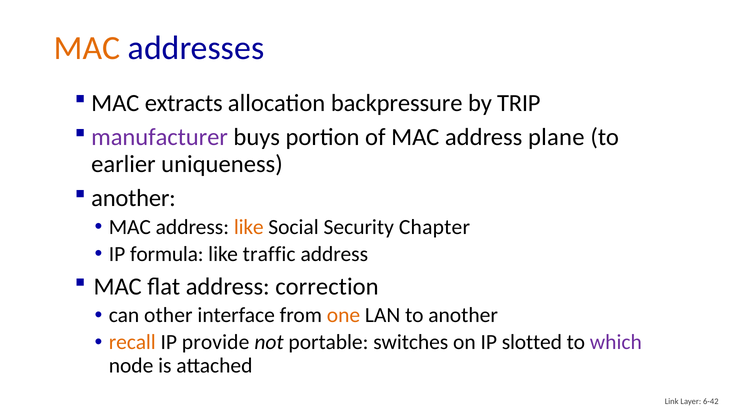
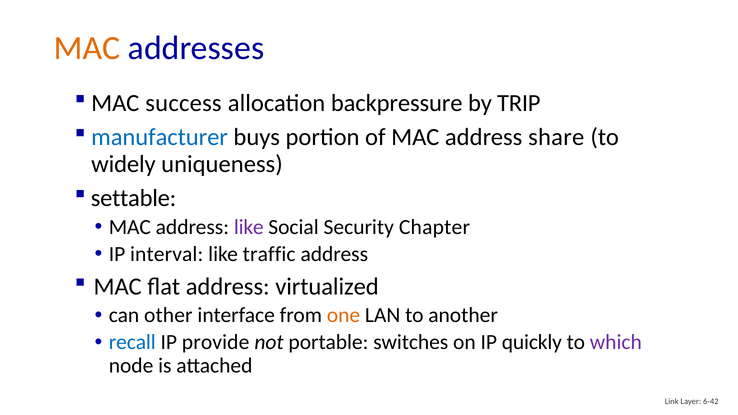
extracts: extracts -> success (183, 103)
manufacturer colour: purple -> blue (160, 137)
plane: plane -> share (556, 137)
earlier: earlier -> widely (123, 164)
another: another -> settable (134, 198)
like colour: orange -> purple (249, 227)
formula: formula -> interval (167, 254)
correction: correction -> virtualized (327, 287)
recall colour: orange -> blue (132, 342)
slotted: slotted -> quickly (532, 342)
